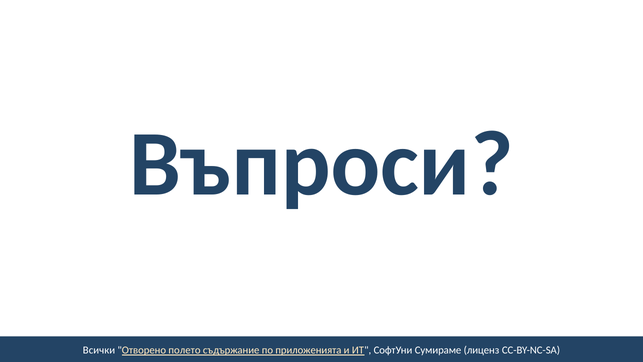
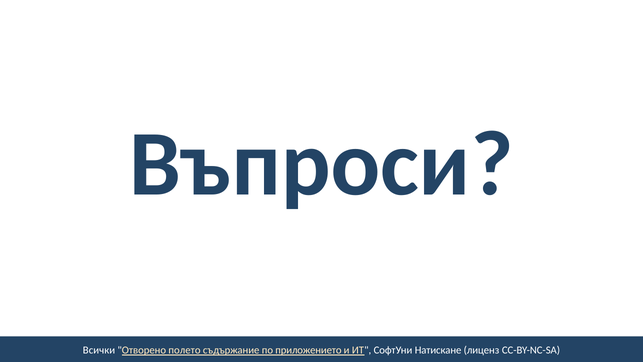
приложенията: приложенията -> приложението (308, 350)
Сумираме: Сумираме -> Натискане (438, 350)
